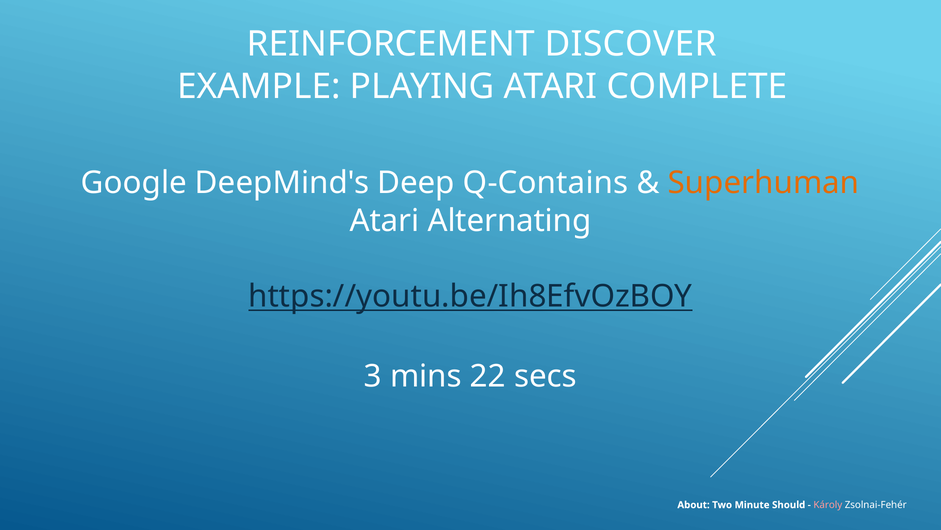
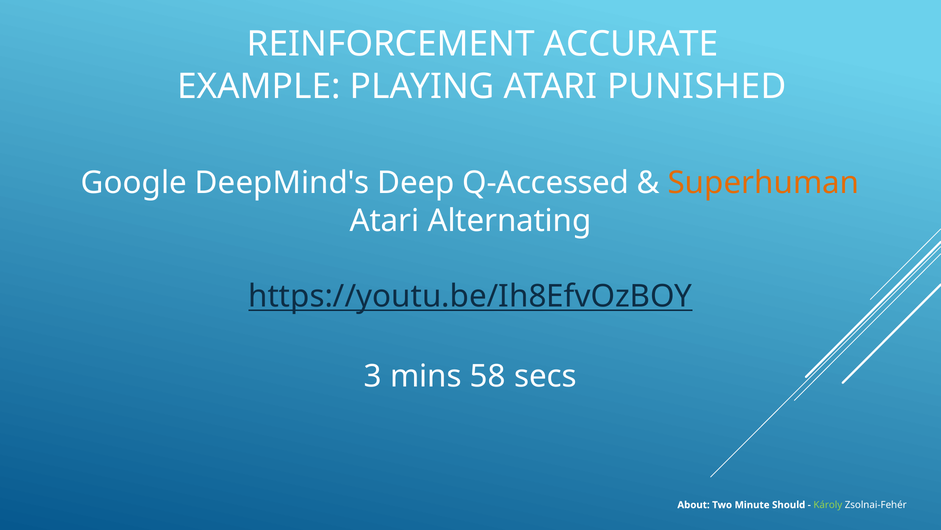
DISCOVER: DISCOVER -> ACCURATE (631, 44)
COMPLETE: COMPLETE -> PUNISHED (697, 86)
Q-Contains: Q-Contains -> Q-Accessed (546, 183)
22: 22 -> 58 (488, 376)
Károly colour: pink -> light green (828, 504)
